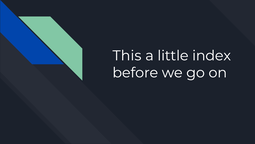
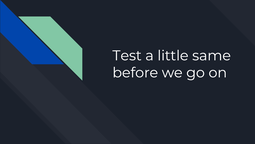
This: This -> Test (127, 55)
index: index -> same (212, 55)
